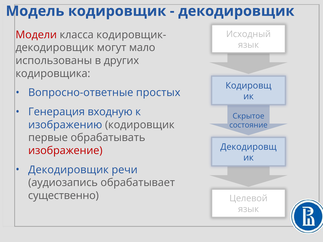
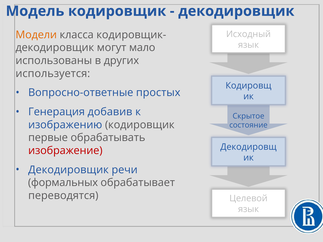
Модели colour: red -> orange (36, 35)
кодировщика: кодировщика -> используется (53, 74)
входную: входную -> добавив (110, 112)
аудиозапись: аудиозапись -> формальных (63, 183)
существенно: существенно -> переводятся (63, 196)
